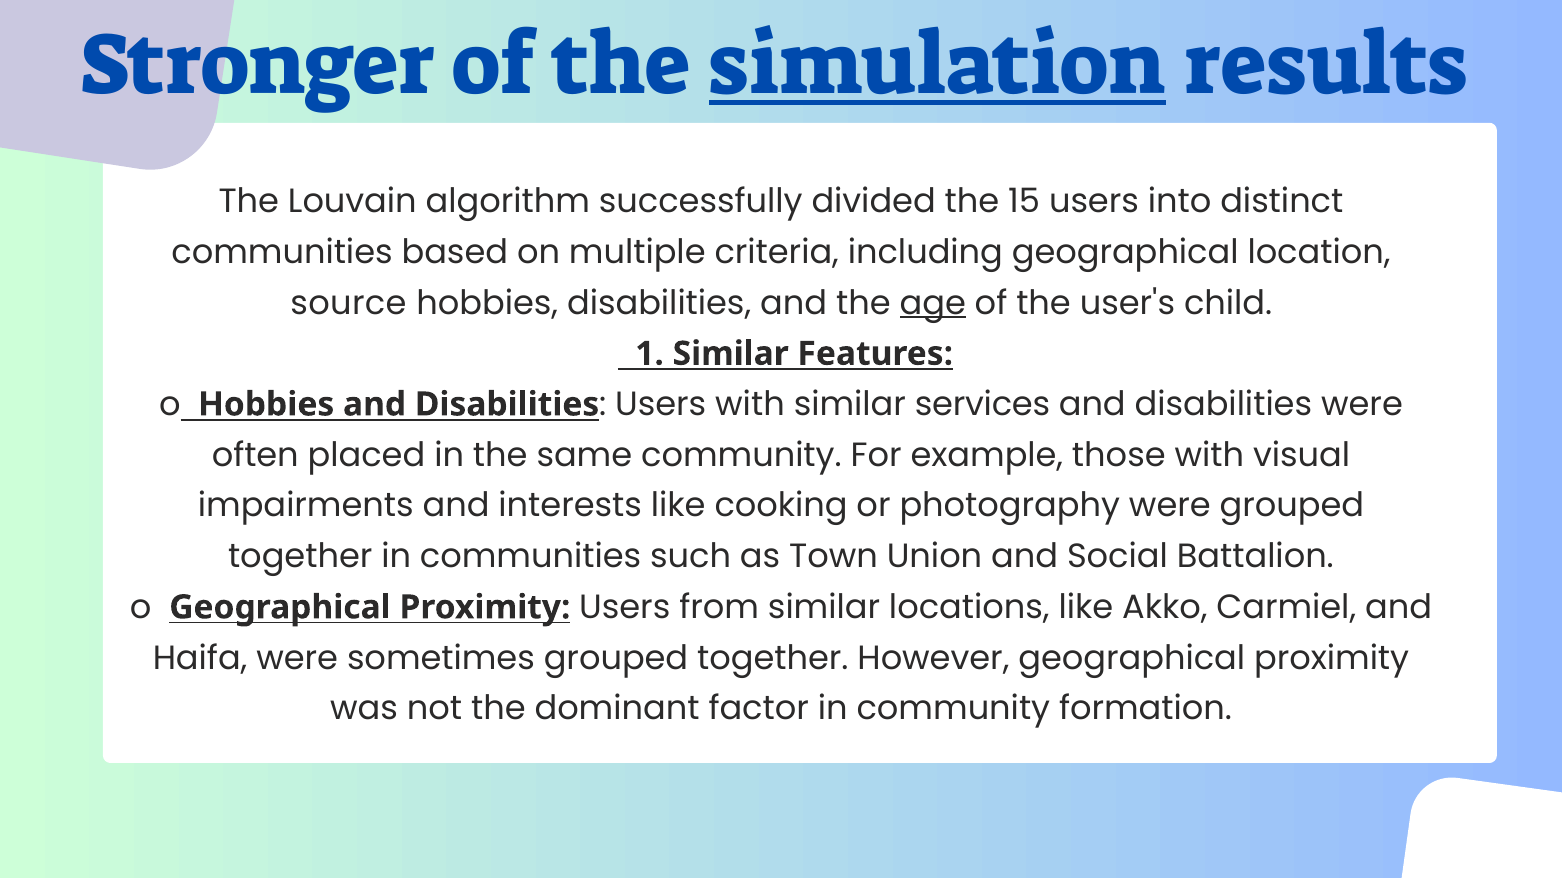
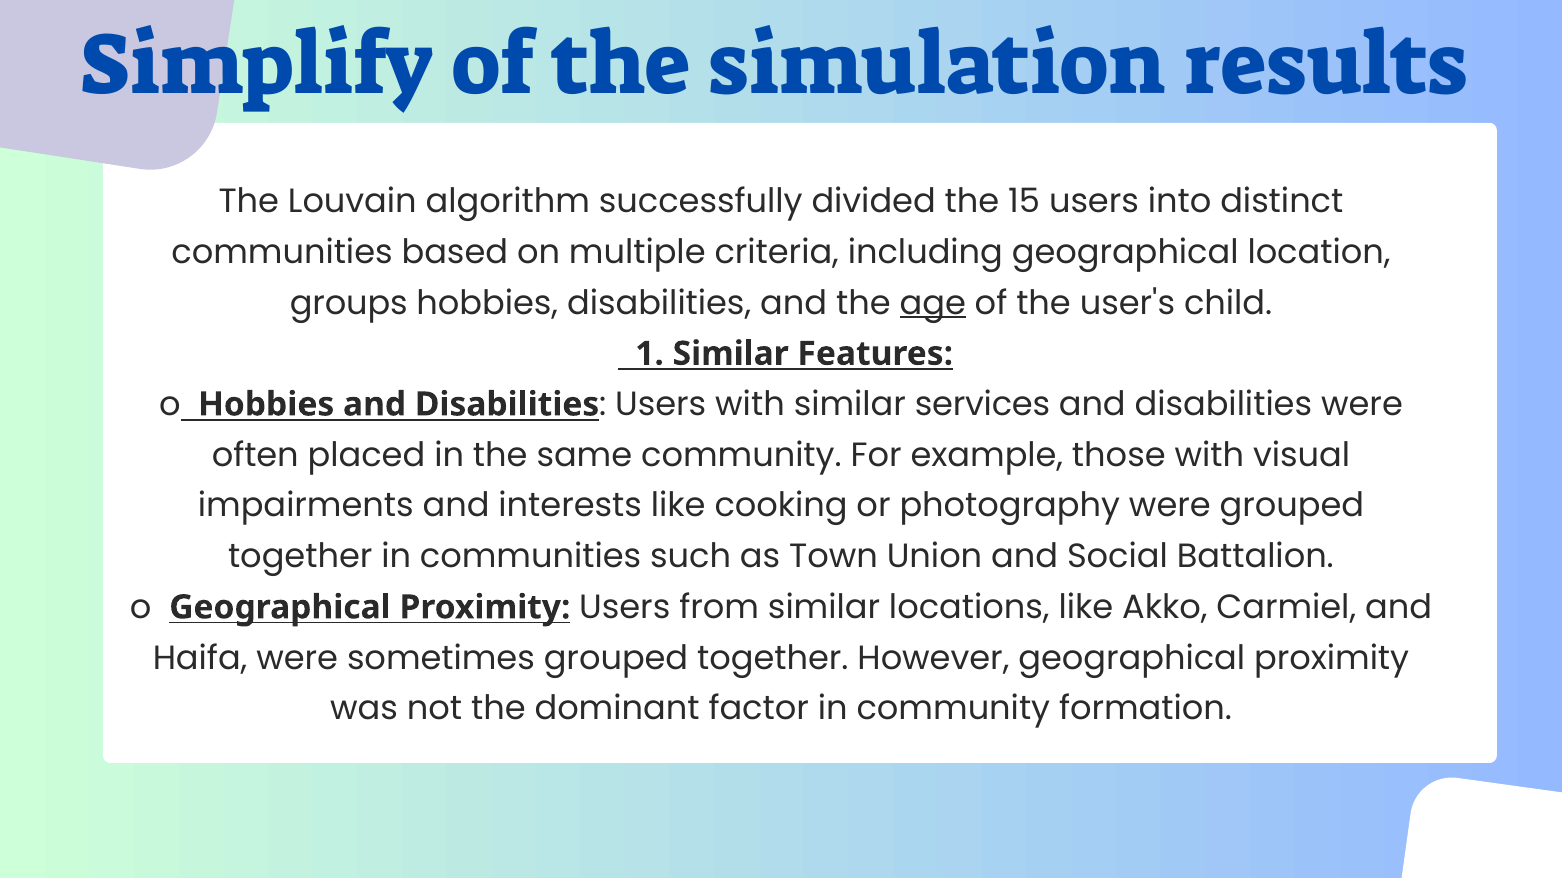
Stronger: Stronger -> Simplify (258, 65)
simulation underline: present -> none (938, 65)
source: source -> groups (349, 303)
